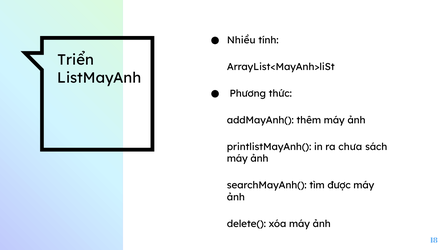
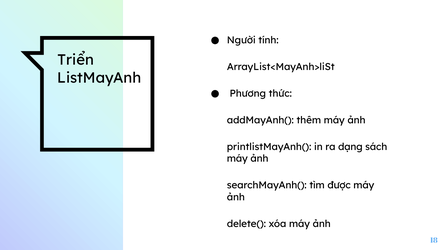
Nhiều: Nhiều -> Người (241, 40)
chưa: chưa -> dạng (350, 147)
